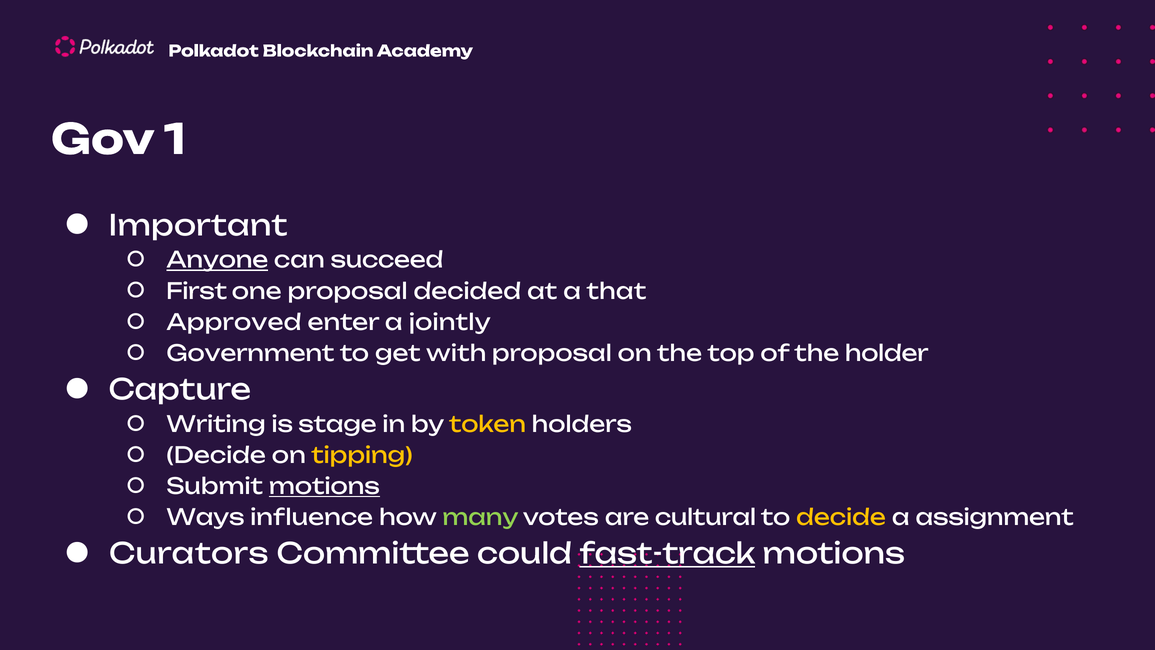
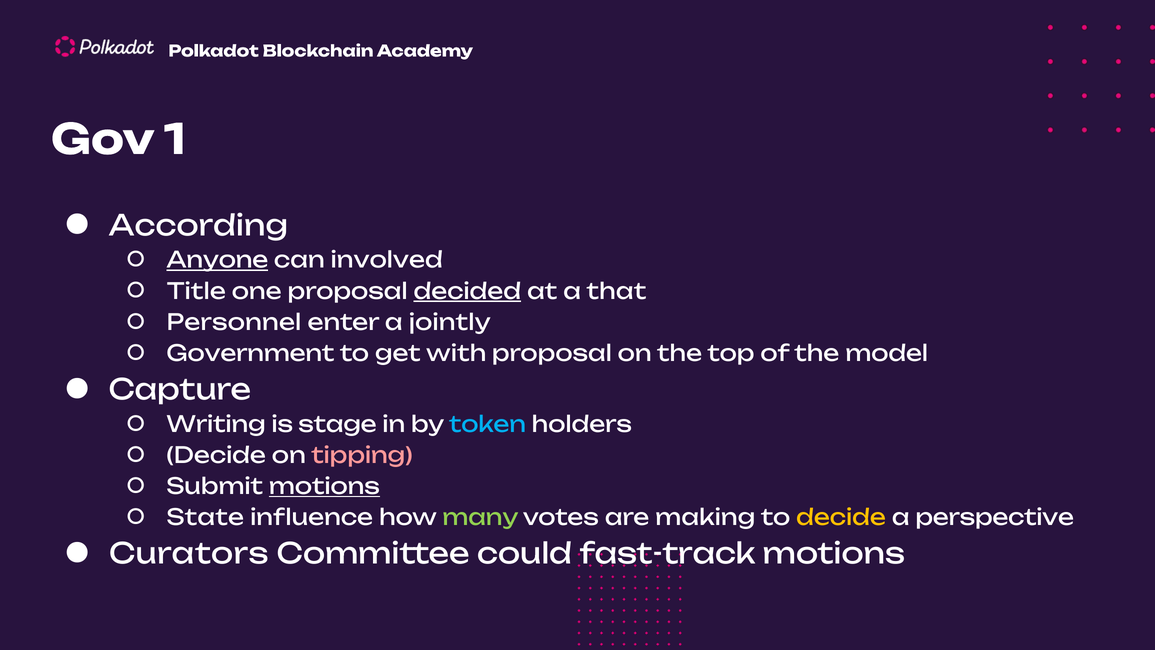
Important: Important -> According (198, 226)
succeed: succeed -> involved (387, 260)
First: First -> Title (196, 292)
decided underline: none -> present (467, 292)
Approved: Approved -> Personnel (234, 323)
holder: holder -> model (887, 354)
token colour: yellow -> light blue (487, 425)
tipping colour: yellow -> pink (362, 456)
Ways: Ways -> State (205, 518)
cultural: cultural -> making (705, 518)
assignment: assignment -> perspective (995, 518)
fast-track underline: present -> none (668, 554)
